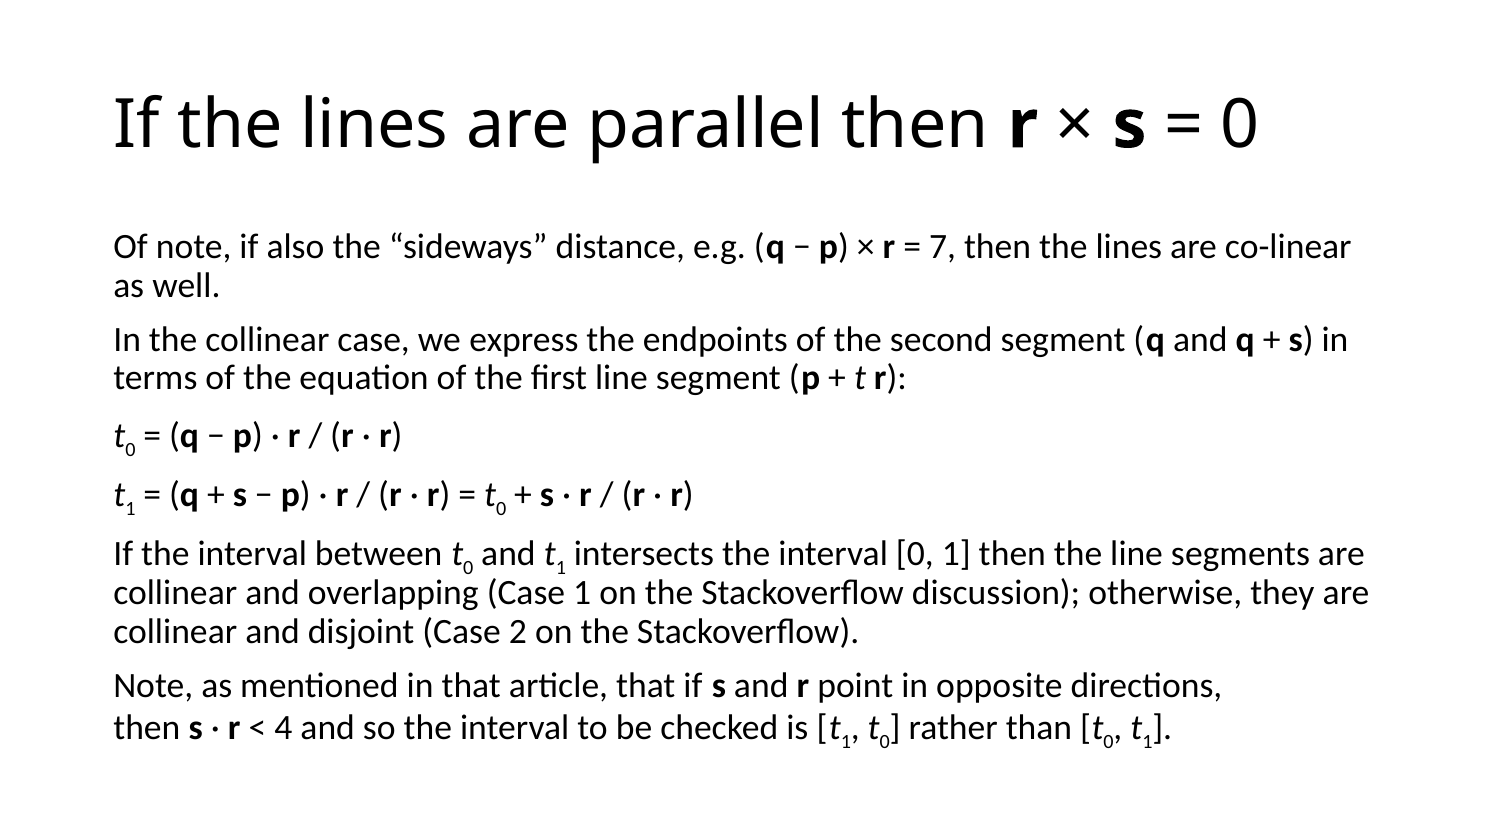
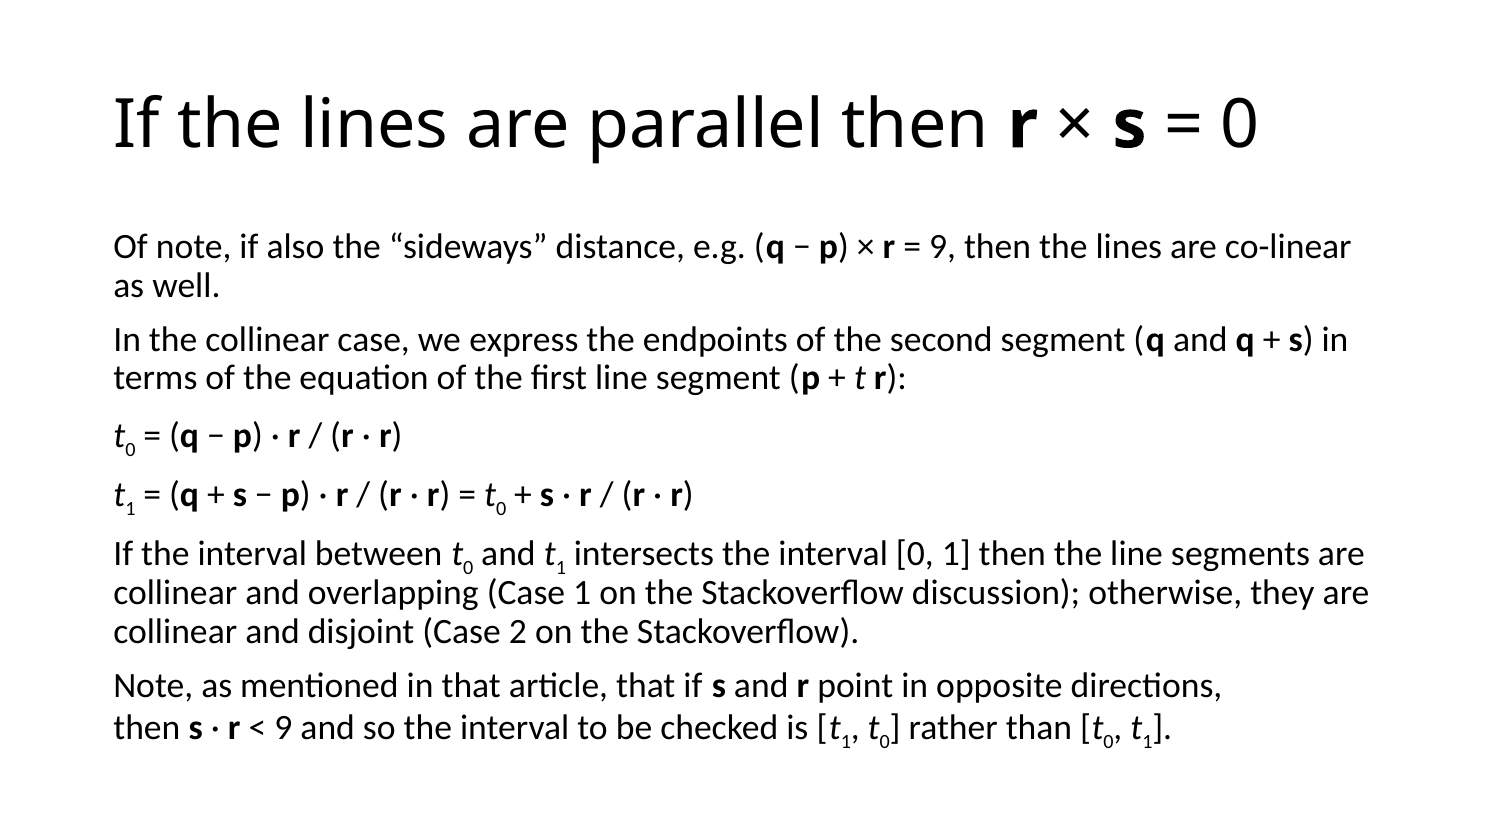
7: 7 -> 9 (942, 247)
4: 4 -> 9 (283, 728)
